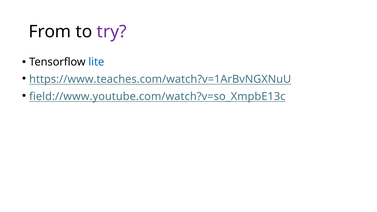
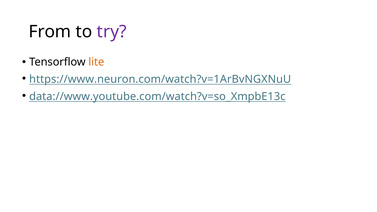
lite colour: blue -> orange (96, 62)
https://www.teaches.com/watch?v=1ArBvNGXNuU: https://www.teaches.com/watch?v=1ArBvNGXNuU -> https://www.neuron.com/watch?v=1ArBvNGXNuU (160, 79)
field://www.youtube.com/watch?v=so_XmpbE13c: field://www.youtube.com/watch?v=so_XmpbE13c -> data://www.youtube.com/watch?v=so_XmpbE13c (157, 97)
